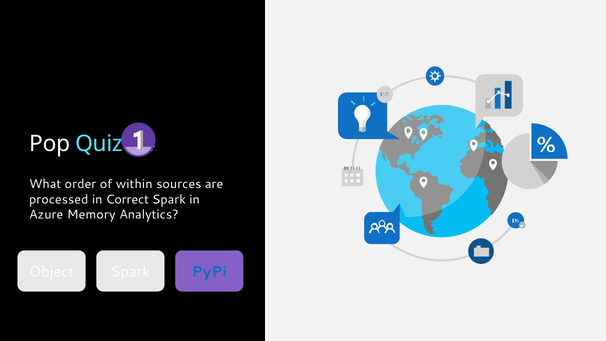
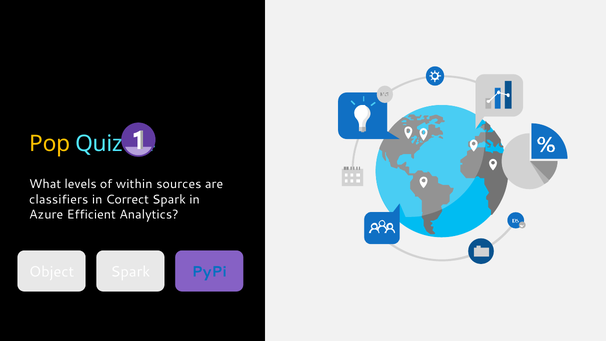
Pop colour: white -> yellow (50, 144)
order: order -> levels (81, 184)
processed: processed -> classifiers (59, 199)
Memory: Memory -> Efficient (91, 215)
